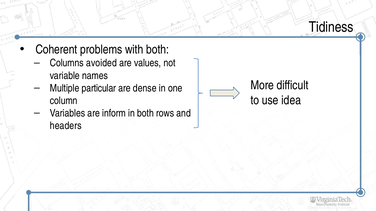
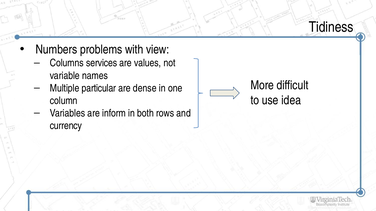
Coherent: Coherent -> Numbers (56, 50)
with both: both -> view (158, 50)
avoided: avoided -> services (102, 63)
headers: headers -> currency (66, 126)
